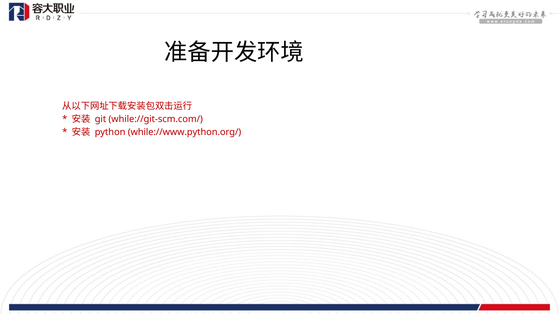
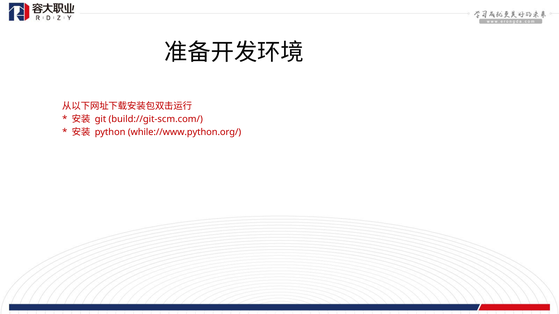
while://git-scm.com/: while://git-scm.com/ -> build://git-scm.com/ (156, 119)
